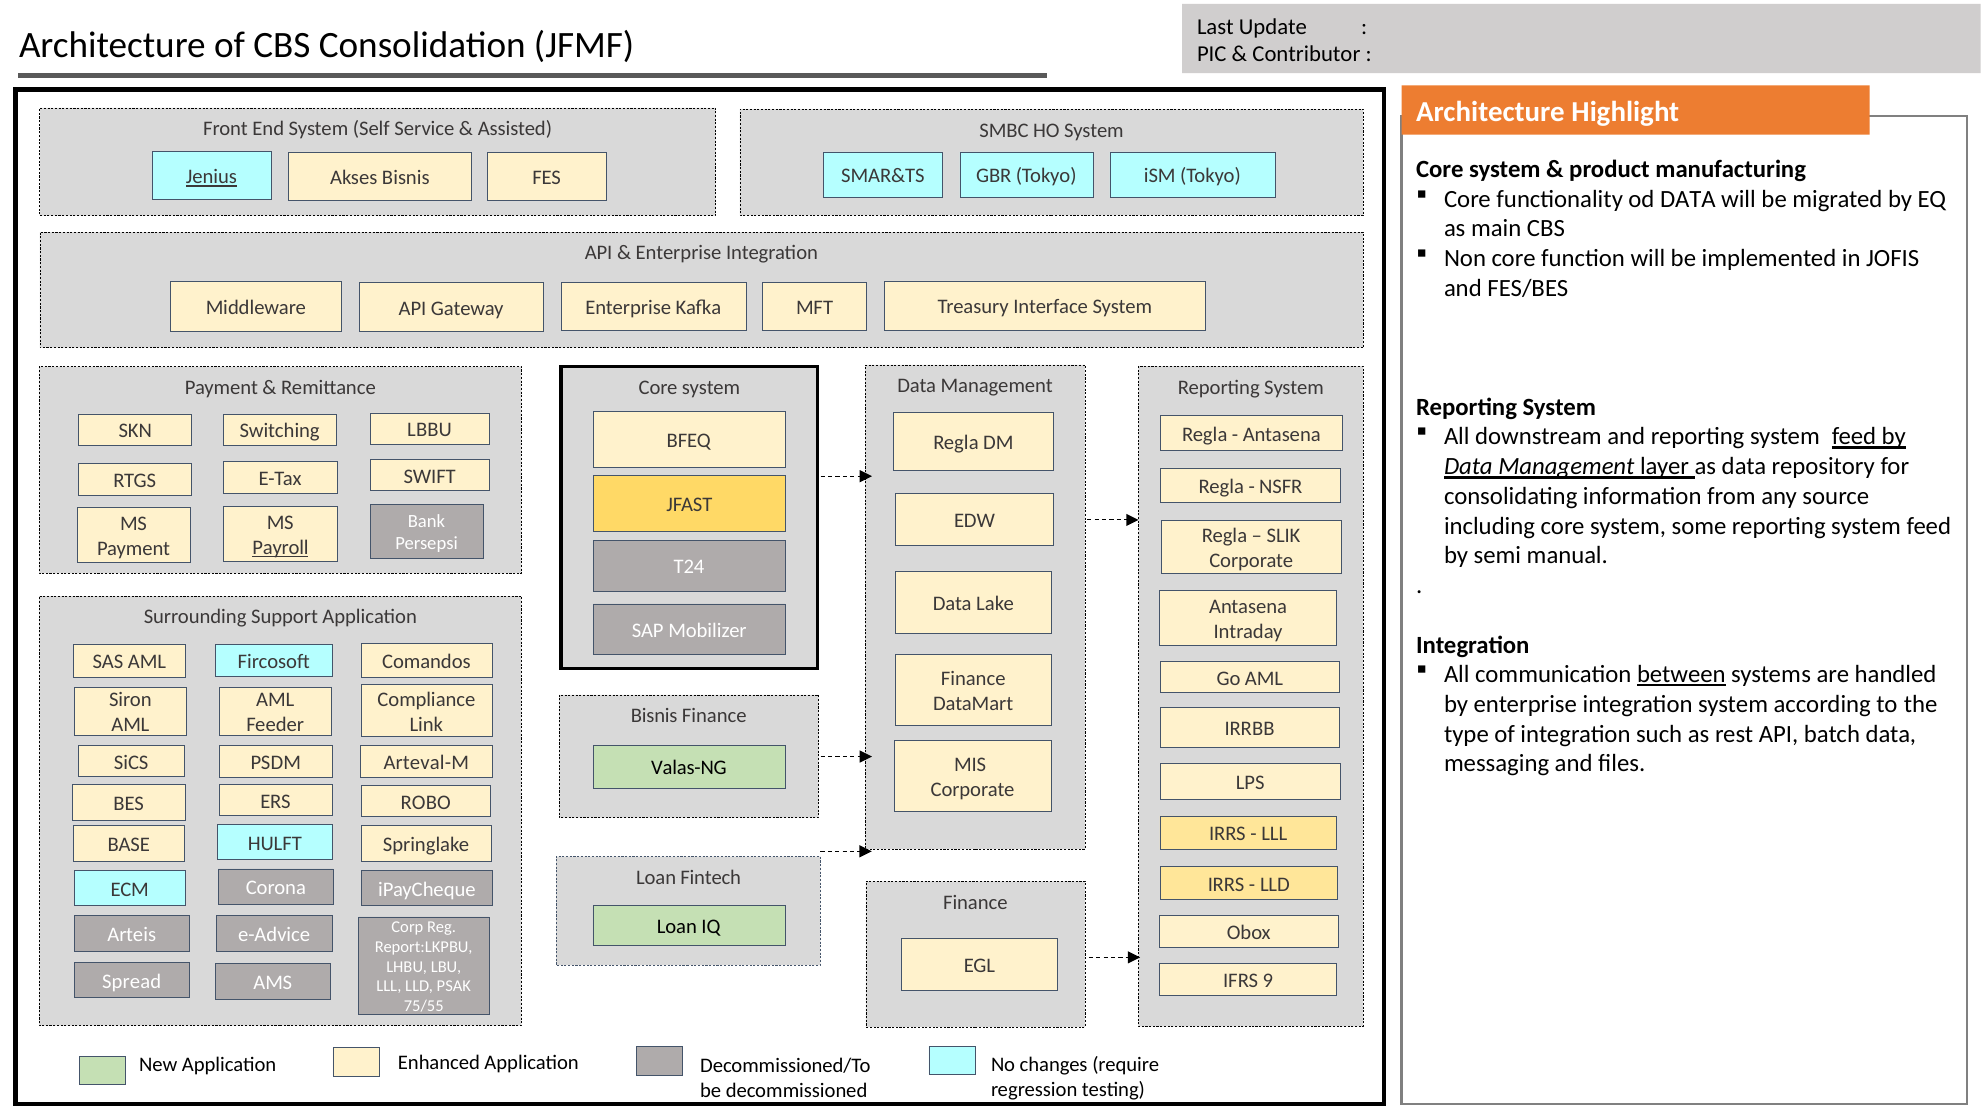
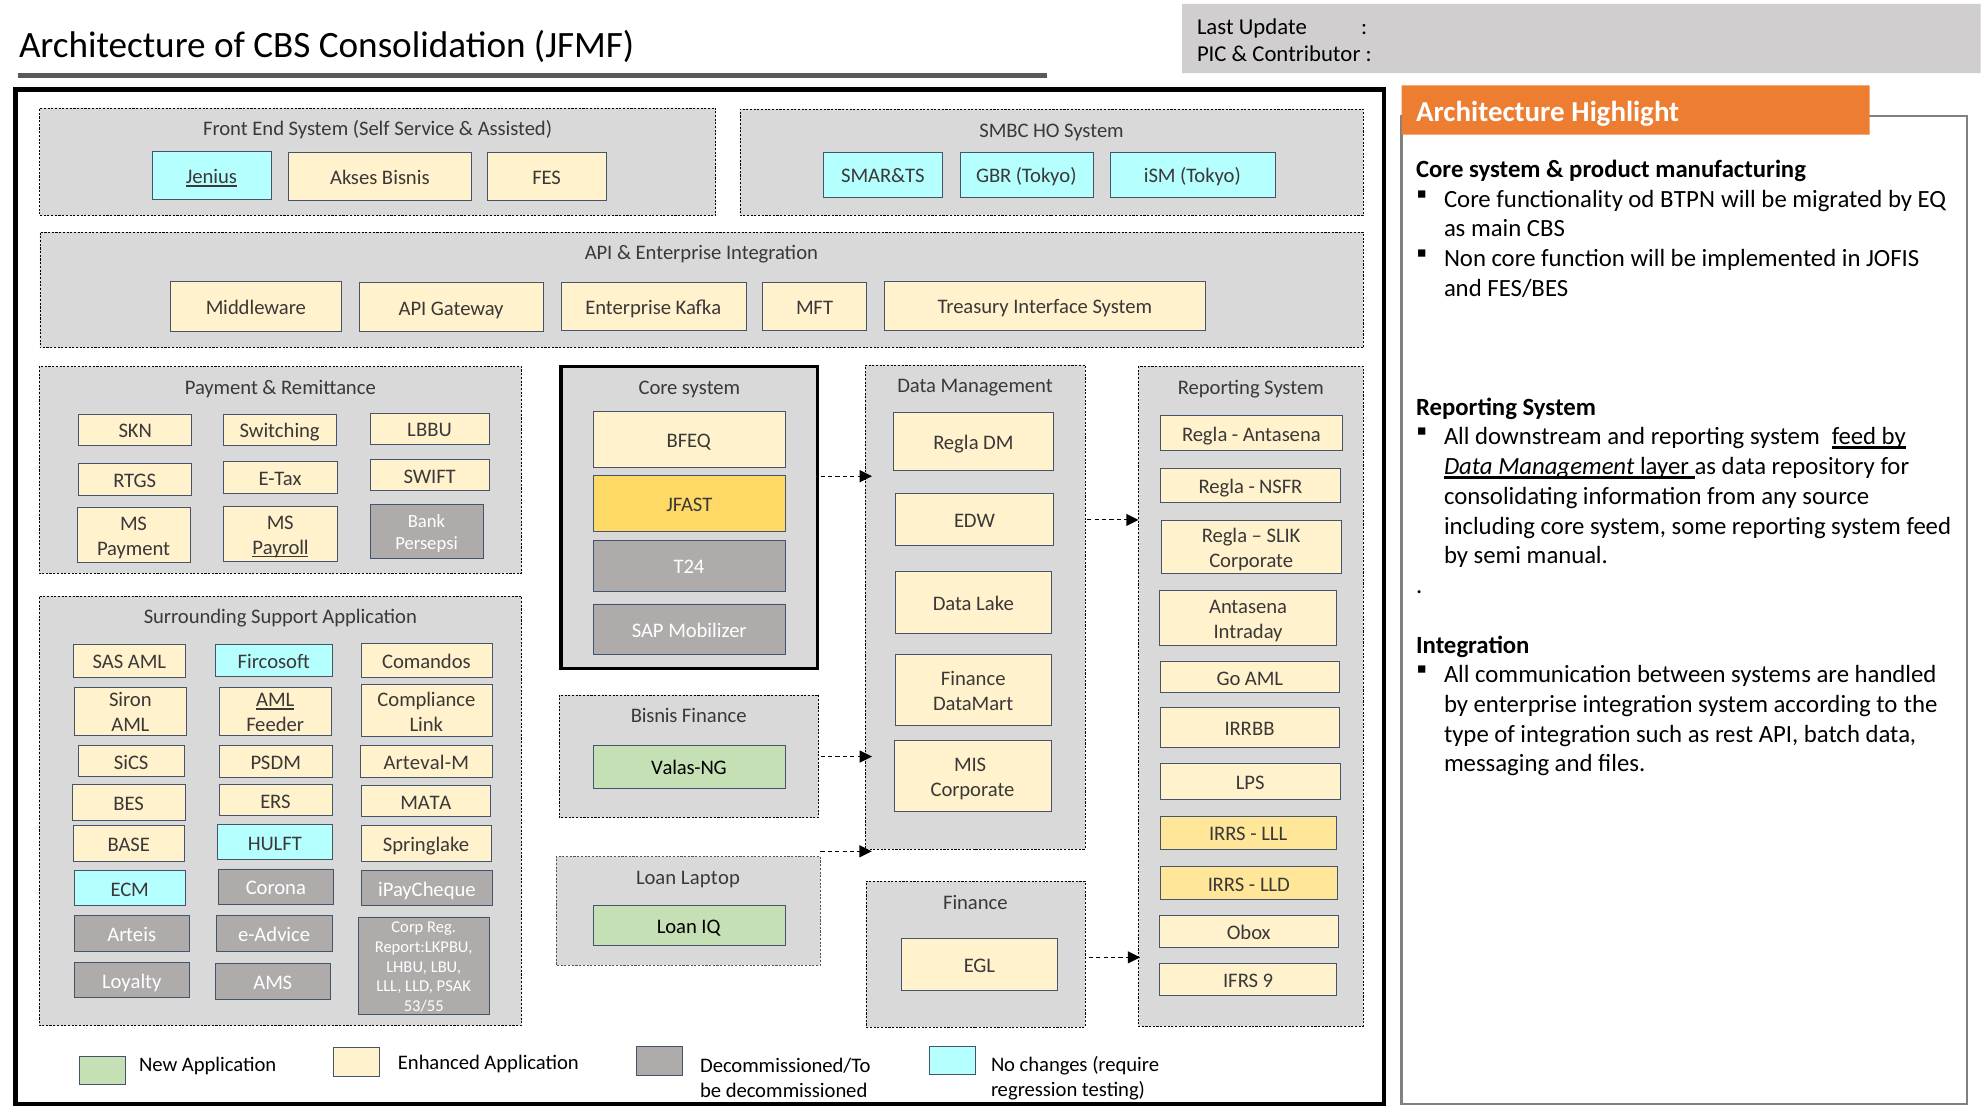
od DATA: DATA -> BTPN (1688, 199)
between underline: present -> none (1681, 675)
AML underline: none -> present (275, 700)
ROBO: ROBO -> MATA (426, 803)
Fintech: Fintech -> Laptop (710, 878)
Spread: Spread -> Loyalty (132, 982)
75/55: 75/55 -> 53/55 (424, 1007)
